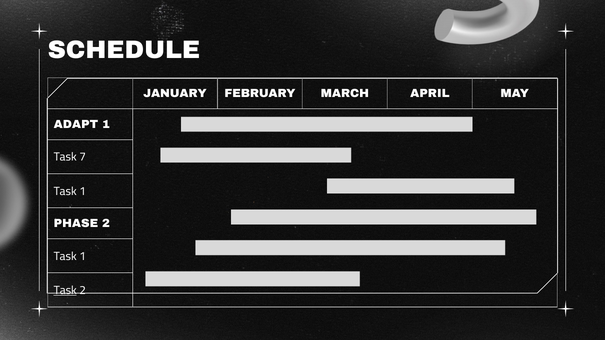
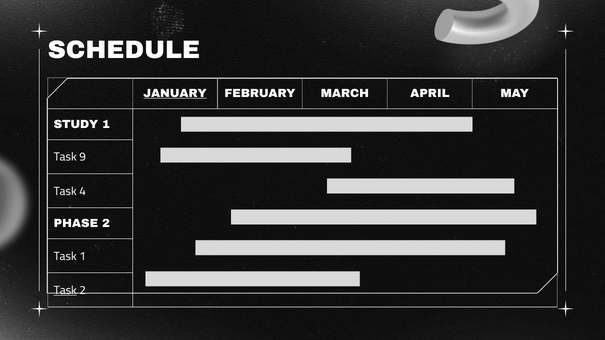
JANUARY underline: none -> present (175, 93)
ADAPT: ADAPT -> STUDY (76, 124)
7: 7 -> 9 (83, 157)
1: 1 -> 4 (83, 191)
